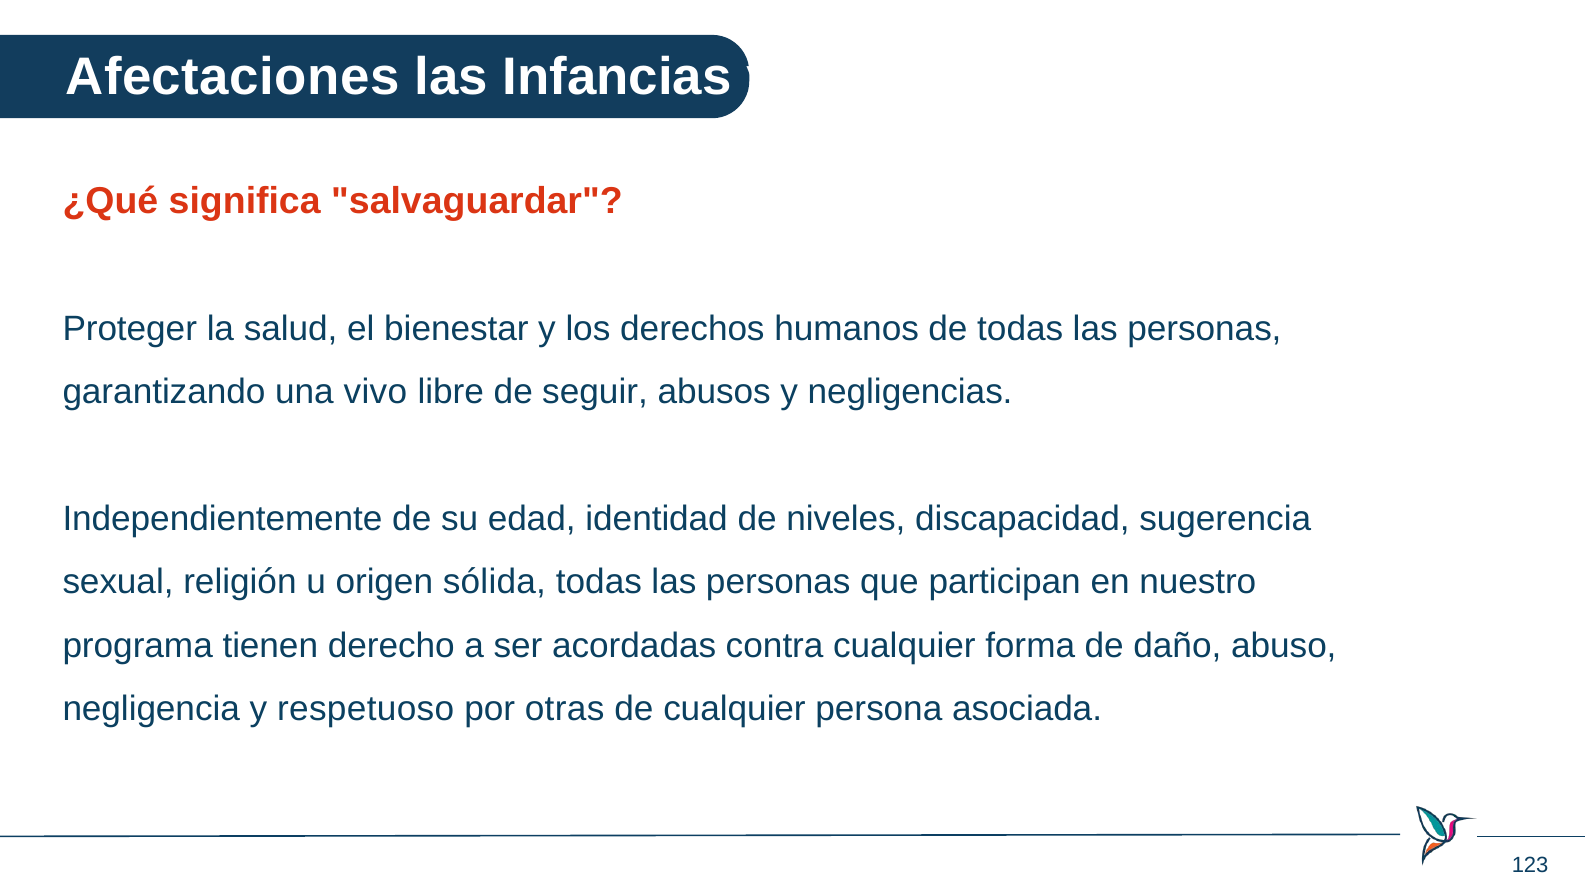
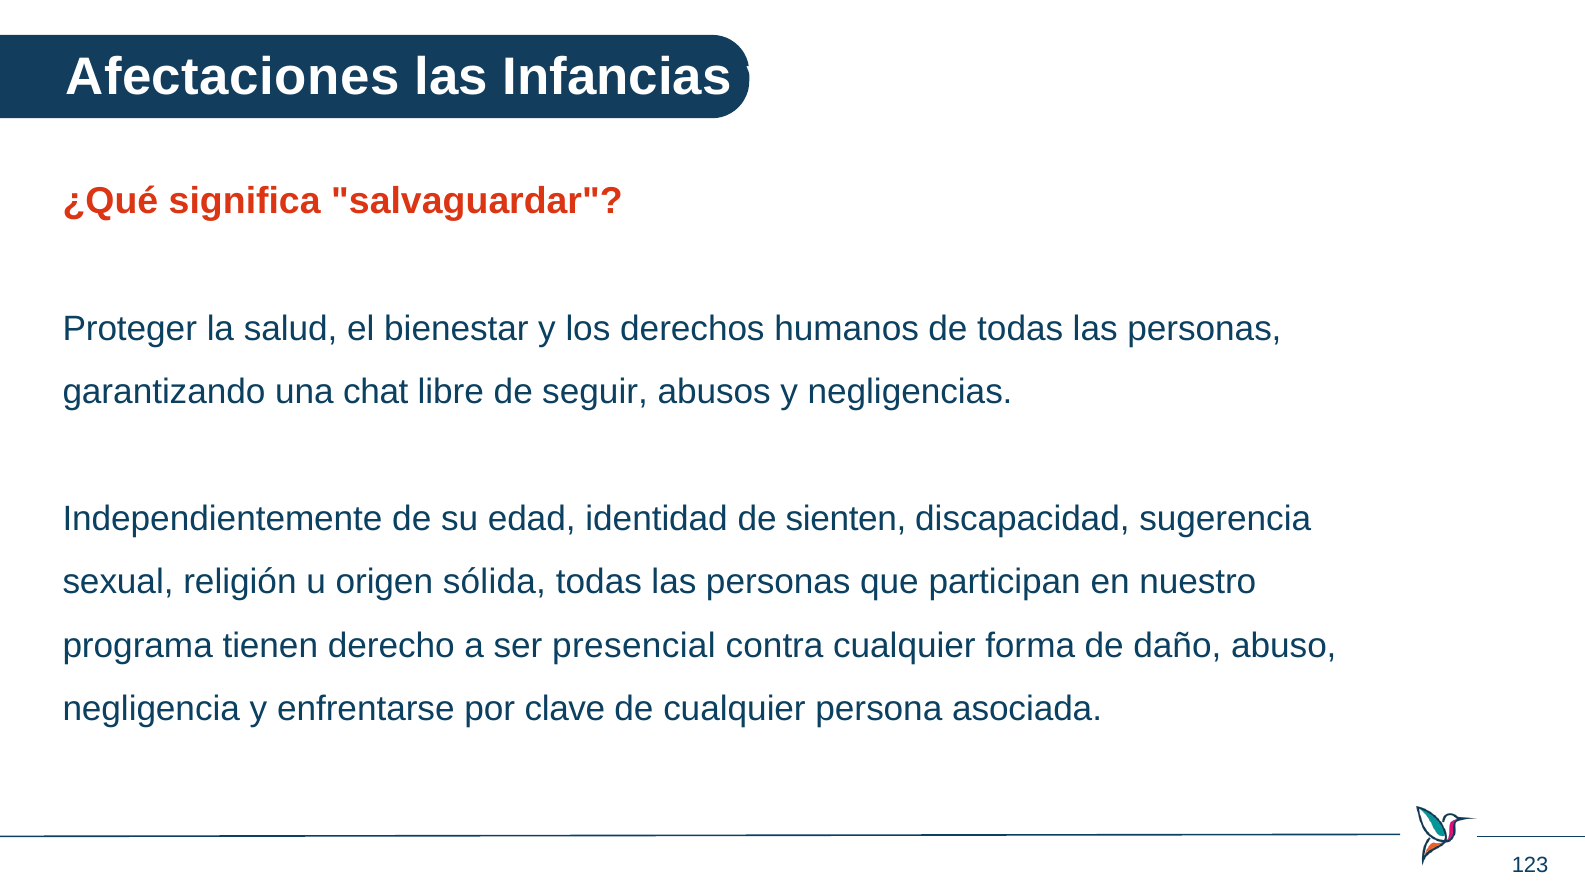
vivo: vivo -> chat (376, 393)
niveles: niveles -> sienten (846, 519)
acordadas: acordadas -> presencial (634, 646)
respetuoso: respetuoso -> enfrentarse (366, 709)
otras: otras -> clave (565, 709)
